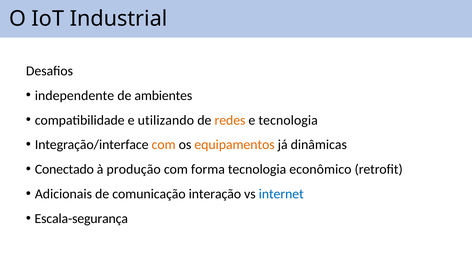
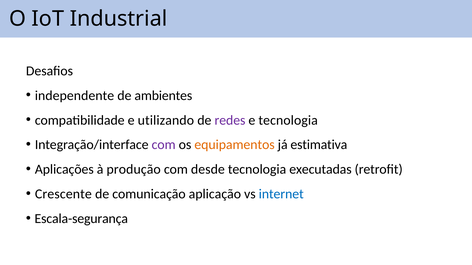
redes colour: orange -> purple (230, 120)
com colour: orange -> purple (164, 145)
dinâmicas: dinâmicas -> estimativa (319, 145)
Conectado: Conectado -> Aplicações (64, 170)
forma: forma -> desde (208, 170)
econômico: econômico -> executadas (320, 170)
Adicionais: Adicionais -> Crescente (63, 194)
interação: interação -> aplicação (215, 194)
